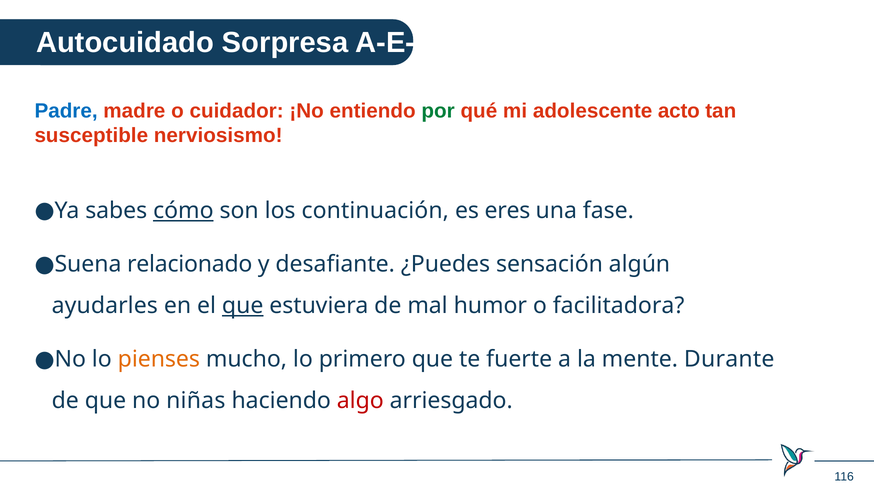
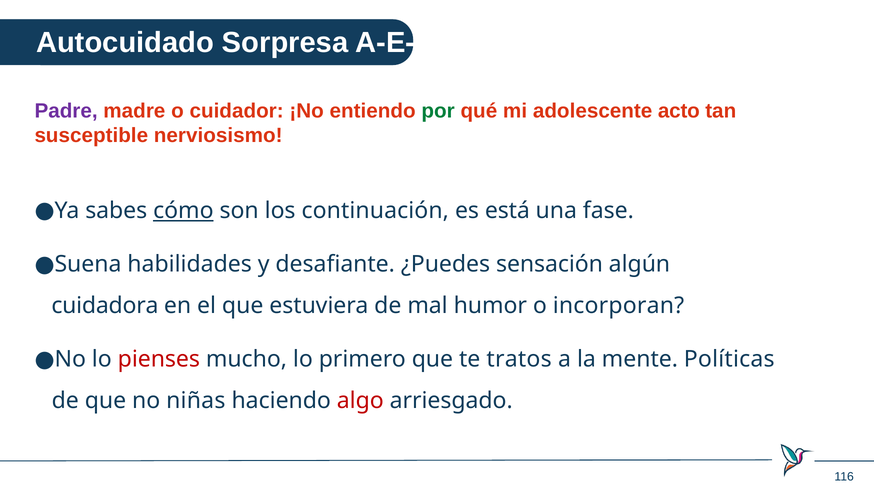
Padre colour: blue -> purple (66, 111)
eres: eres -> está (507, 211)
relacionado: relacionado -> habilidades (190, 265)
ayudarles: ayudarles -> cuidadora (105, 306)
que underline: present -> none (243, 306)
facilitadora: facilitadora -> incorporan (618, 306)
pienses colour: orange -> red (159, 360)
fuerte: fuerte -> tratos (519, 360)
Durante: Durante -> Políticas (729, 360)
